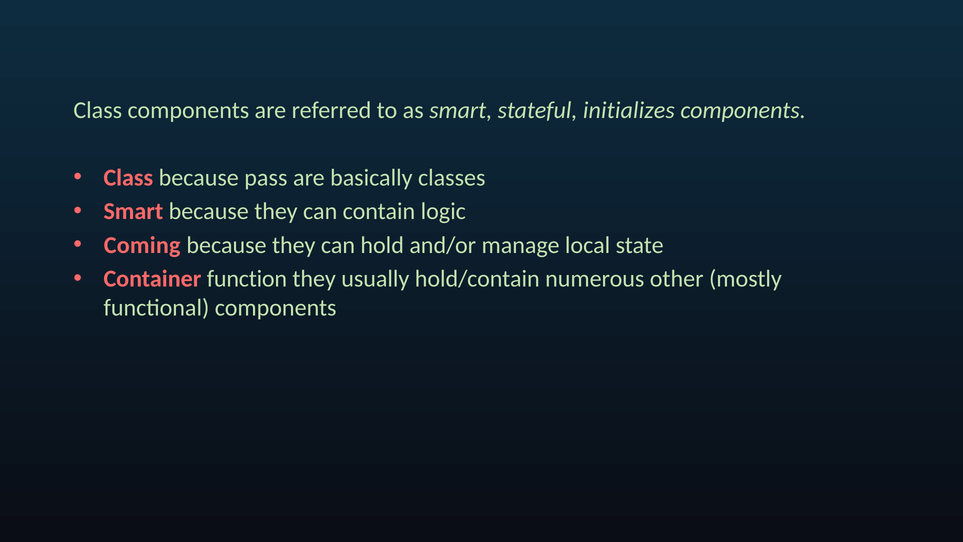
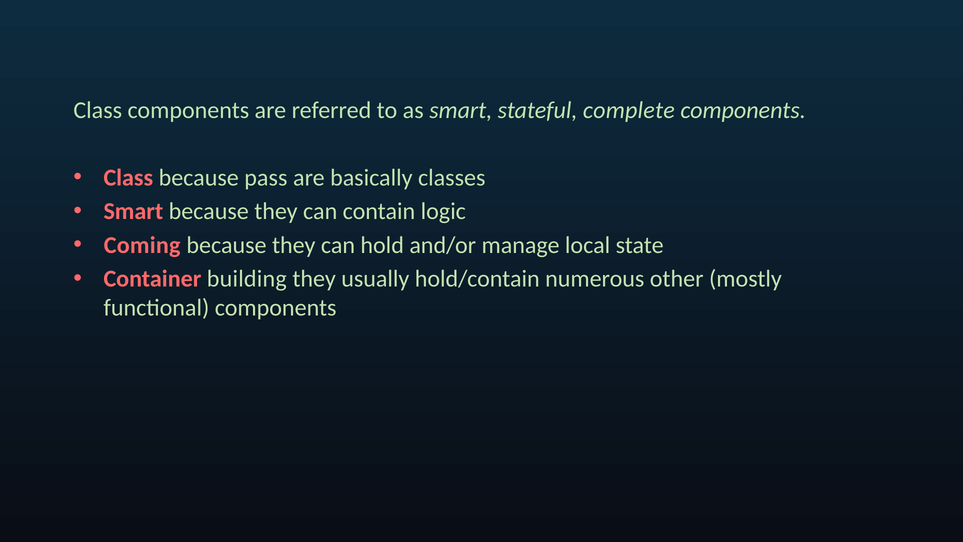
initializes: initializes -> complete (629, 110)
function: function -> building (247, 279)
